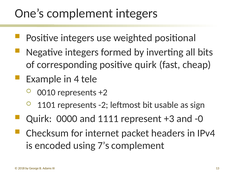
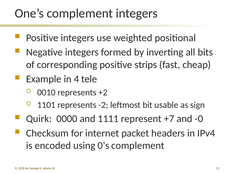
positive quirk: quirk -> strips (146, 65)
+3: +3 -> +7 (169, 119)
7’s: 7’s -> 0’s (103, 146)
